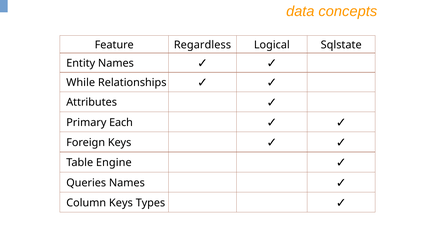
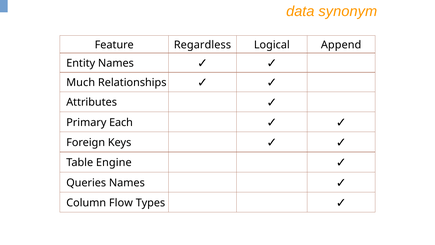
concepts: concepts -> synonym (348, 11)
Sqlstate: Sqlstate -> Append (341, 45)
While: While -> Much (81, 83)
Column Keys: Keys -> Flow (121, 203)
